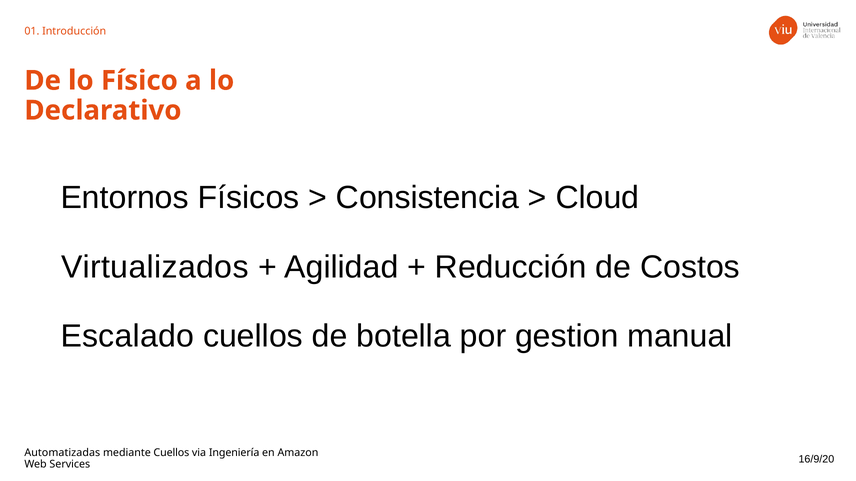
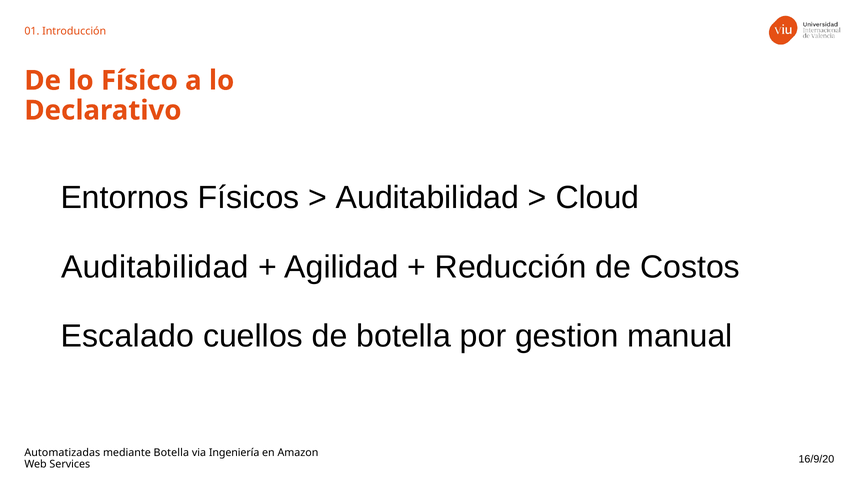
Consistencia: Consistencia -> Auditabilidad (428, 198)
Virtualizados: Virtualizados -> Auditabilidad (155, 267)
mediante Cuellos: Cuellos -> Botella (171, 453)
